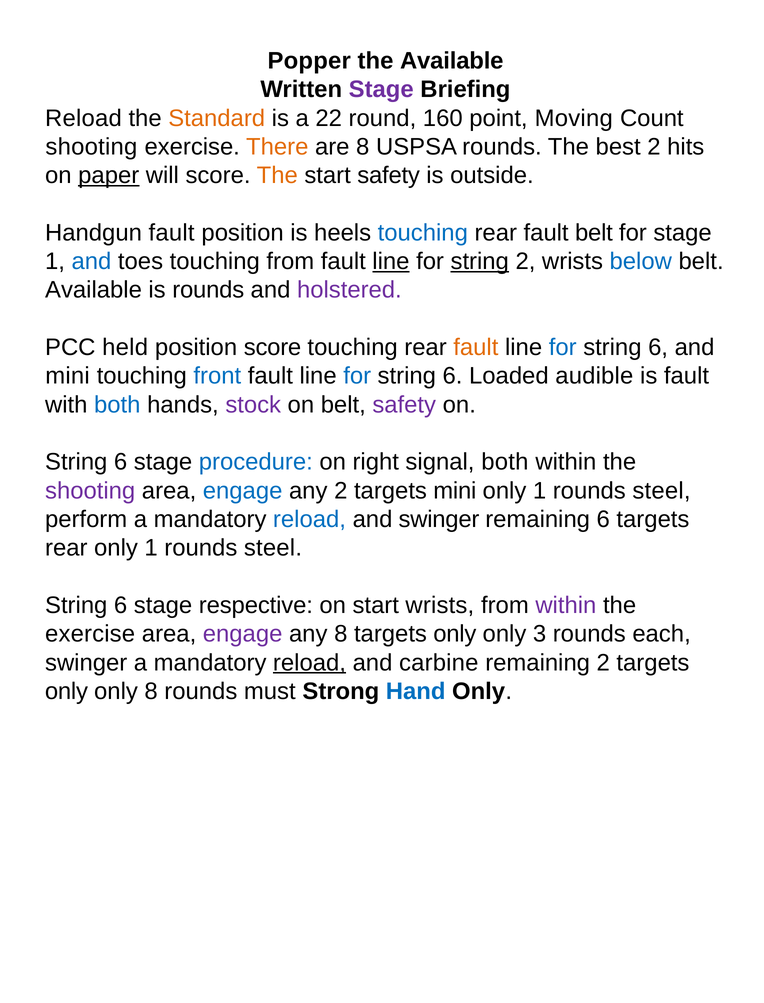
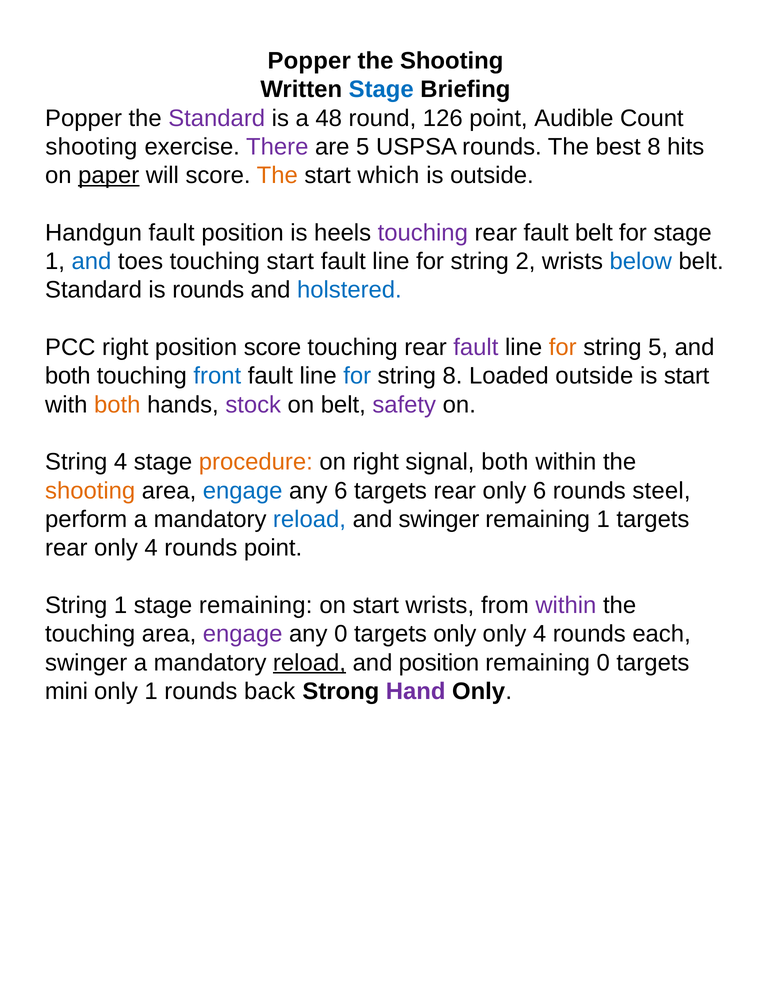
Available: Available -> Shooting (452, 61)
Stage colour: purple -> blue (381, 89)
Reload: Reload -> Popper (84, 118)
Standard colour: orange -> purple (217, 118)
22: 22 -> 48 (329, 118)
160: 160 -> 126 (443, 118)
Moving: Moving -> Audible (574, 118)
There colour: orange -> purple (277, 147)
are 8: 8 -> 5 (363, 147)
best 2: 2 -> 8 (654, 147)
start safety: safety -> which (388, 175)
touching colour: blue -> purple (423, 233)
touching from: from -> start (290, 261)
line underline: present -> none (391, 261)
string underline: present -> none (480, 261)
Available: Available -> Standard (94, 290)
holstered colour: purple -> blue (349, 290)
PCC held: held -> right (125, 347)
fault colour: orange -> purple (476, 347)
for colour: blue -> orange (563, 347)
6: 6 -> 5 (658, 347)
mini: mini -> both (68, 376)
6: 6 -> 8 (453, 376)
Loaded audible: audible -> outside (594, 376)
is fault: fault -> start (687, 376)
both colour: blue -> orange (117, 405)
6: 6 -> 4 (121, 462)
procedure colour: blue -> orange (256, 462)
shooting colour: purple -> orange (90, 491)
any 2: 2 -> 6 (341, 491)
mini: mini -> rear (455, 491)
1: 1 -> 6 (540, 491)
remaining 6: 6 -> 1 (603, 519)
1: 1 -> 4 (151, 548)
steel: steel -> point (273, 548)
6: 6 -> 1 (121, 605)
stage respective: respective -> remaining (256, 605)
exercise: exercise -> touching (90, 634)
any 8: 8 -> 0 (341, 634)
3: 3 -> 4 (540, 634)
and carbine: carbine -> position (439, 662)
remaining 2: 2 -> 0 (603, 662)
only: only -> mini (66, 691)
only 8: 8 -> 1 (151, 691)
must: must -> back (270, 691)
Hand colour: blue -> purple (416, 691)
